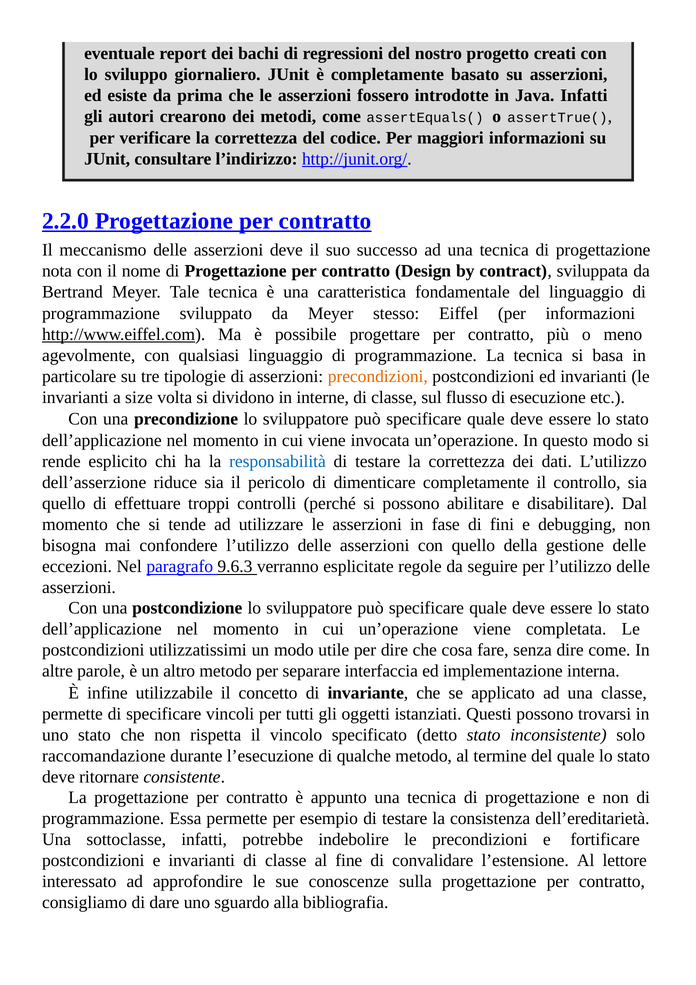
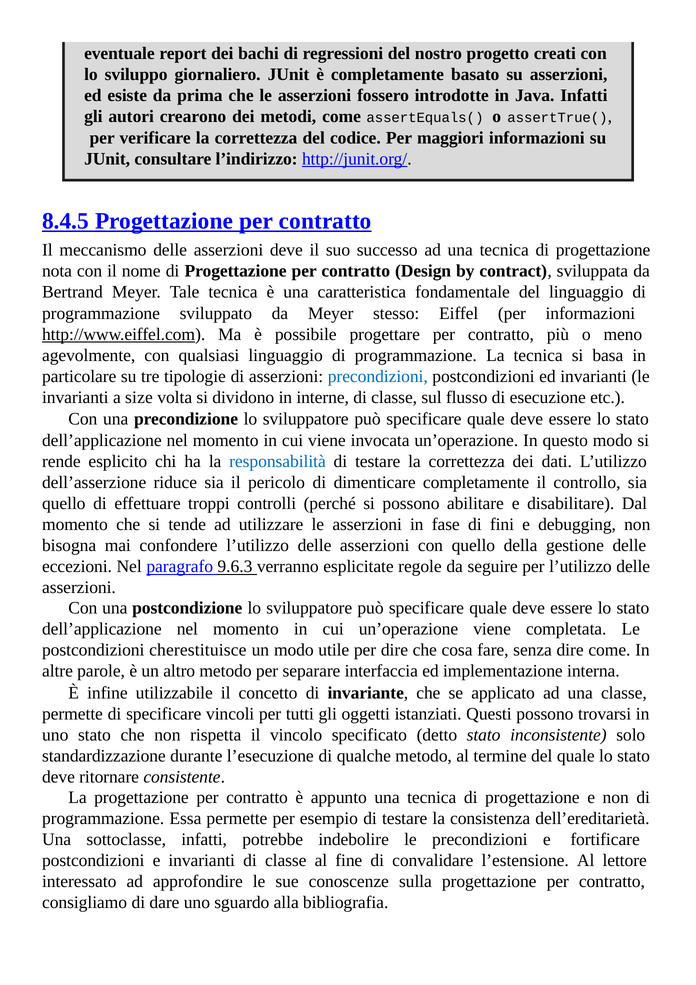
2.2.0: 2.2.0 -> 8.4.5 (66, 221)
precondizioni colour: orange -> blue (378, 376)
utilizzatissimi: utilizzatissimi -> cherestituisce (198, 650)
raccomandazione: raccomandazione -> standardizzazione (104, 756)
